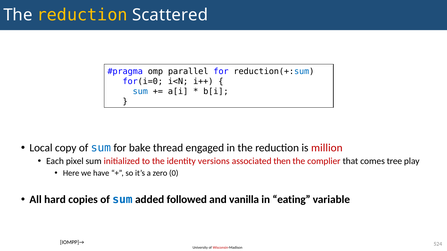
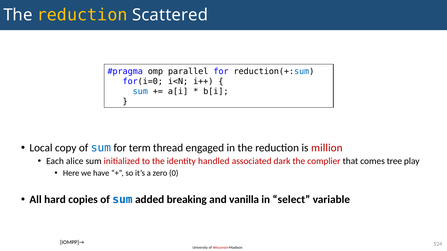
bake: bake -> term (140, 148)
pixel: pixel -> alice (75, 161)
versions: versions -> handled (214, 161)
then: then -> dark (282, 161)
followed: followed -> breaking (187, 200)
eating: eating -> select (291, 200)
